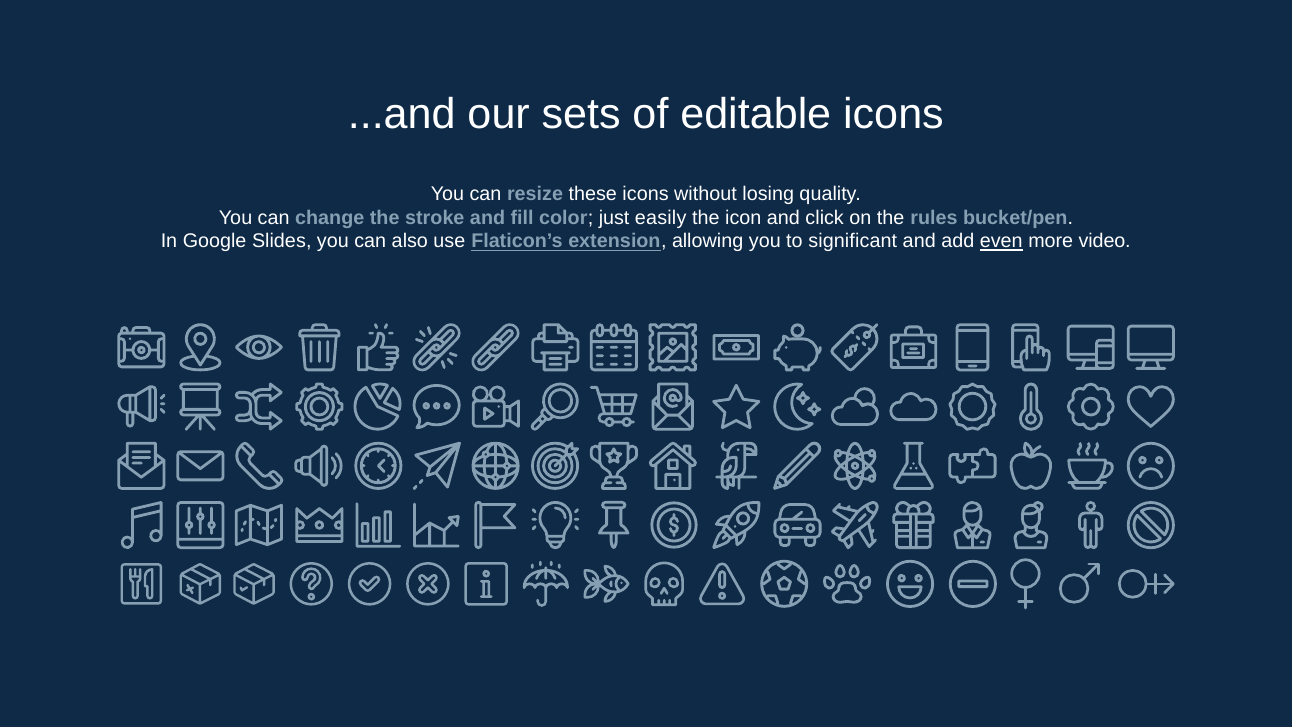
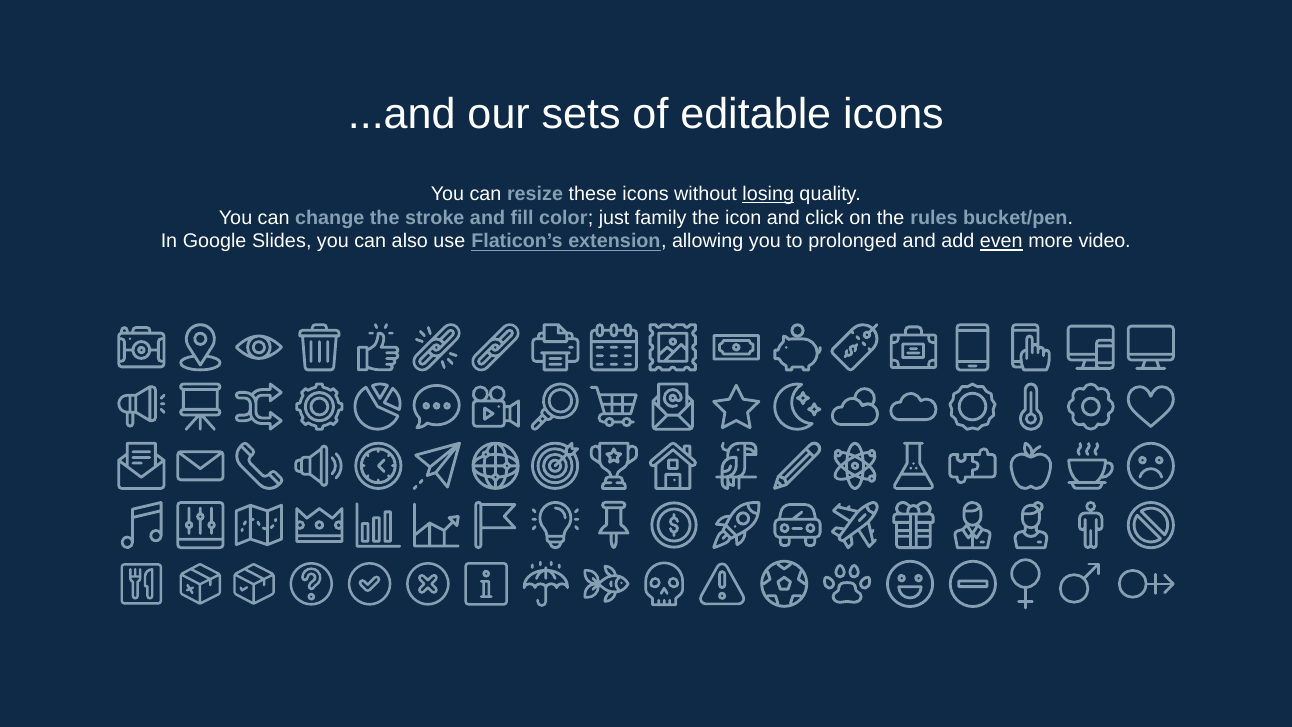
losing underline: none -> present (768, 194)
easily: easily -> family (661, 218)
significant: significant -> prolonged (853, 241)
